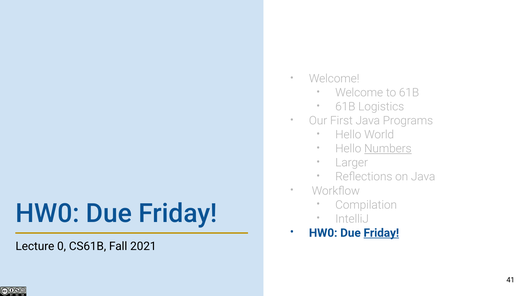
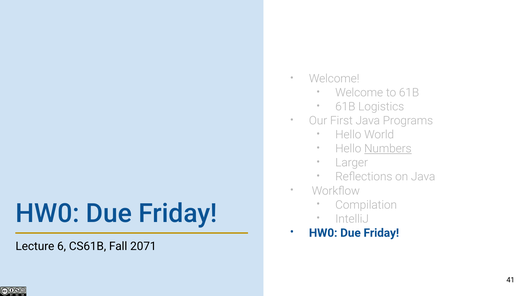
Friday underline: present -> none (381, 233)
0: 0 -> 6 (62, 247)
2021: 2021 -> 2071 (143, 247)
